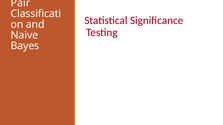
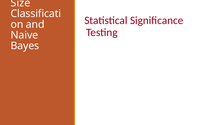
Pair: Pair -> Size (20, 3)
